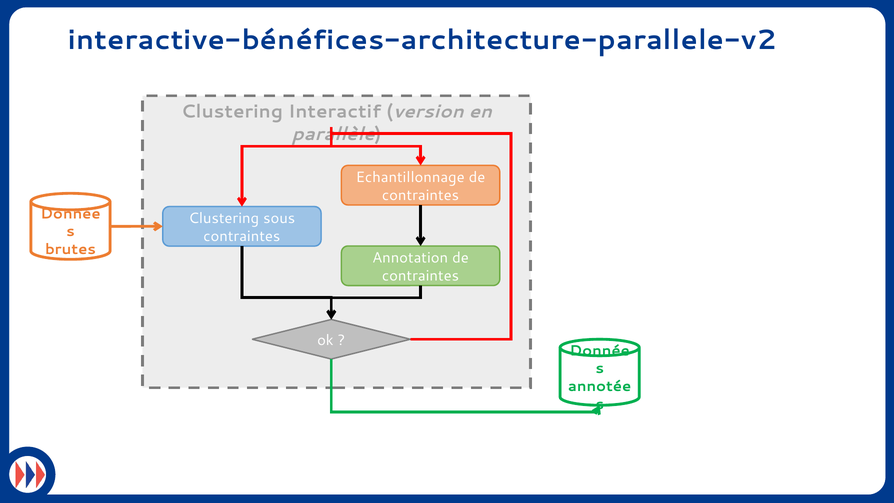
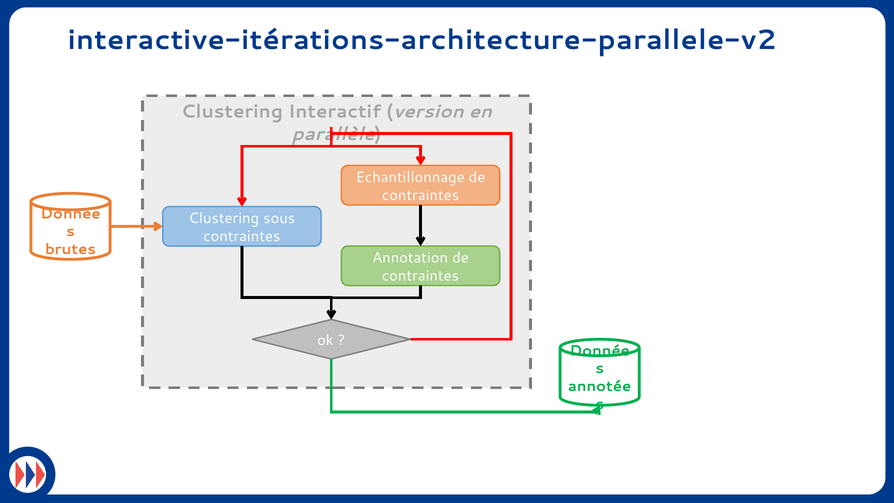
interactive-bénéfices-architecture-parallele-v2: interactive-bénéfices-architecture-parallele-v2 -> interactive-itérations-architecture-parallele-v2 (422, 40)
